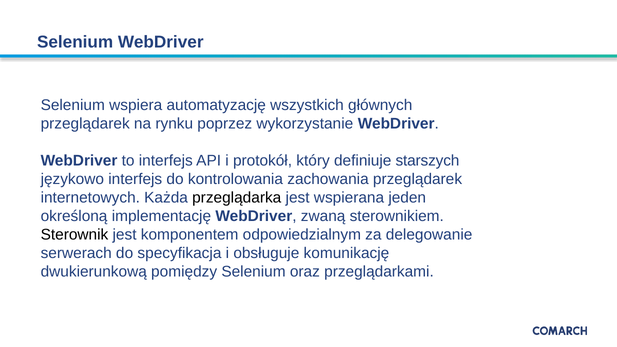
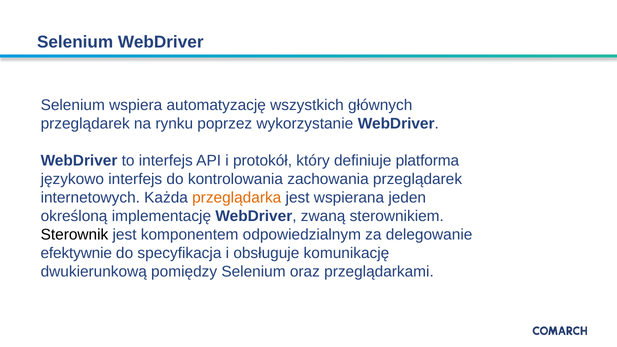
starszych: starszych -> platforma (427, 161)
przeglądarka colour: black -> orange (237, 198)
serwerach: serwerach -> efektywnie (76, 253)
